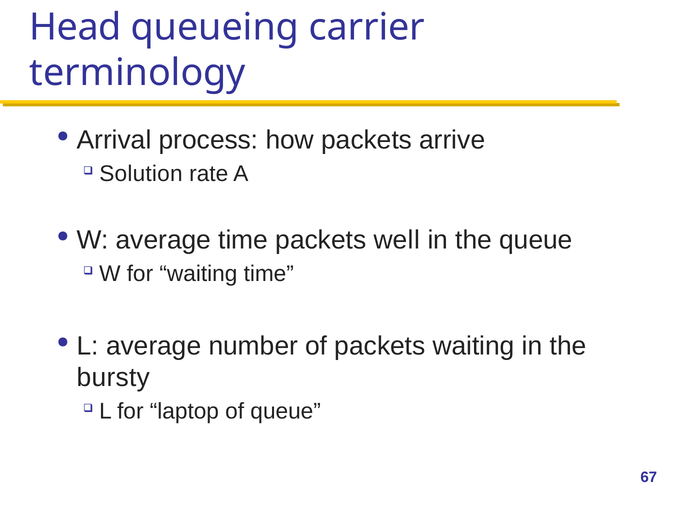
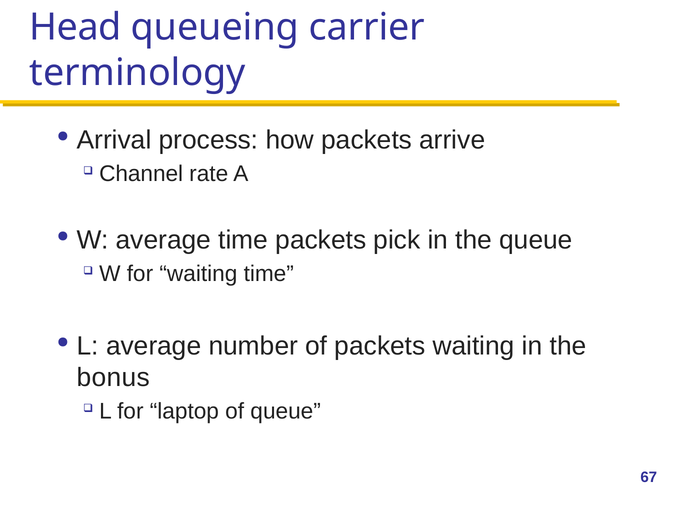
Solution: Solution -> Channel (141, 174)
well: well -> pick (397, 240)
bursty: bursty -> bonus (113, 378)
